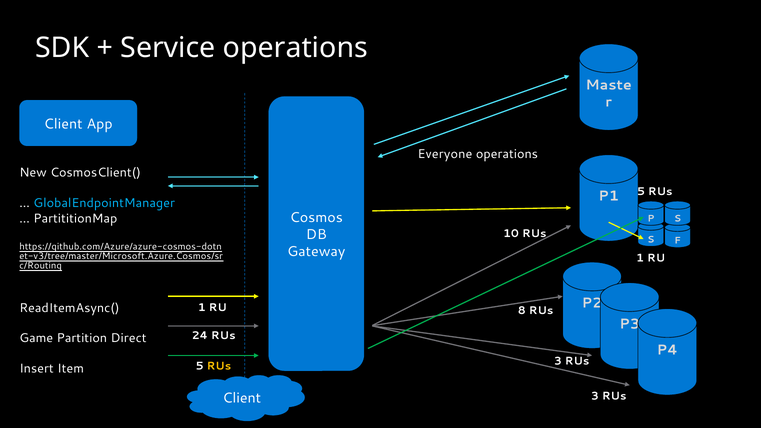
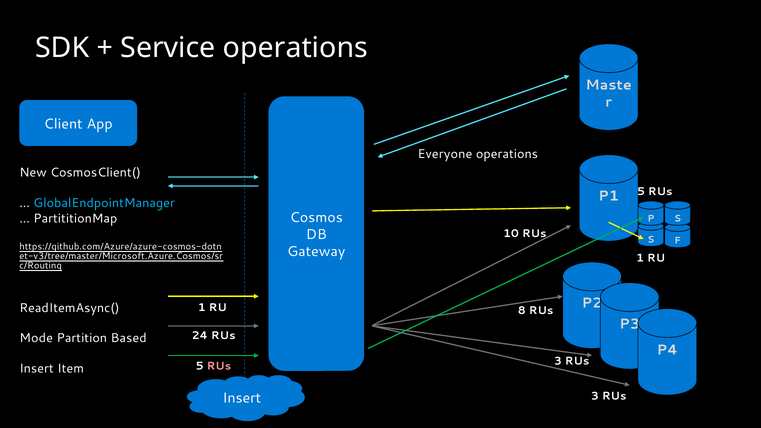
Game: Game -> Mode (36, 338)
Direct: Direct -> Based (129, 338)
RUs colour: yellow -> pink (219, 366)
Client: Client -> Insert (242, 398)
